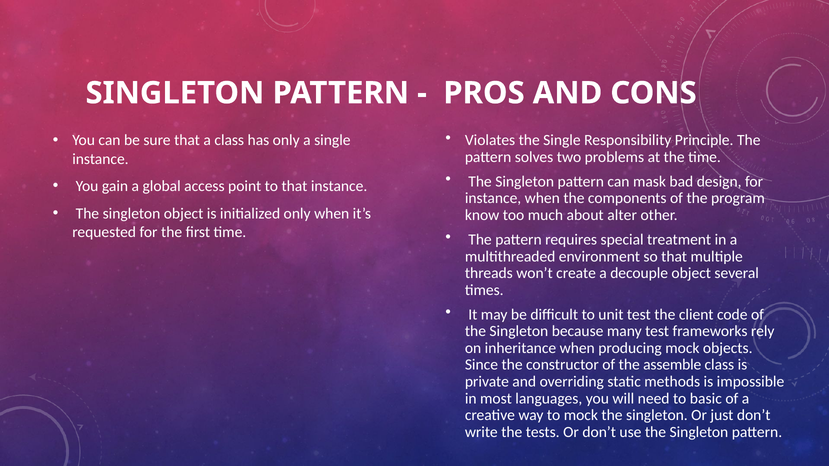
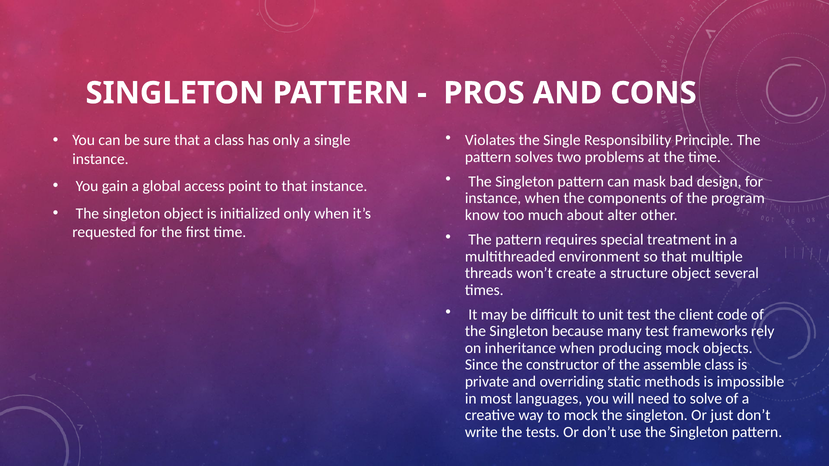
decouple: decouple -> structure (639, 273)
basic: basic -> solve (706, 399)
